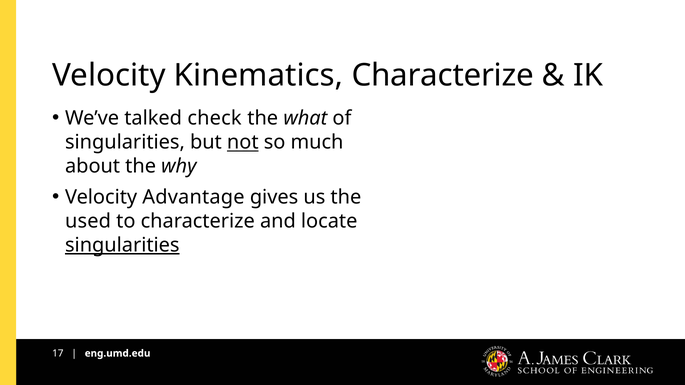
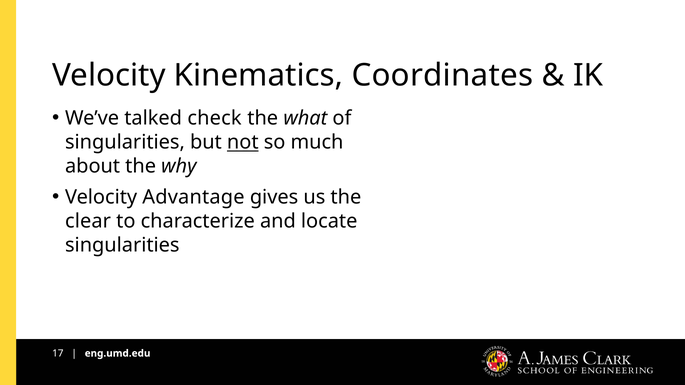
Kinematics Characterize: Characterize -> Coordinates (442, 75)
used: used -> clear (88, 221)
singularities underline: present -> none (122, 245)
